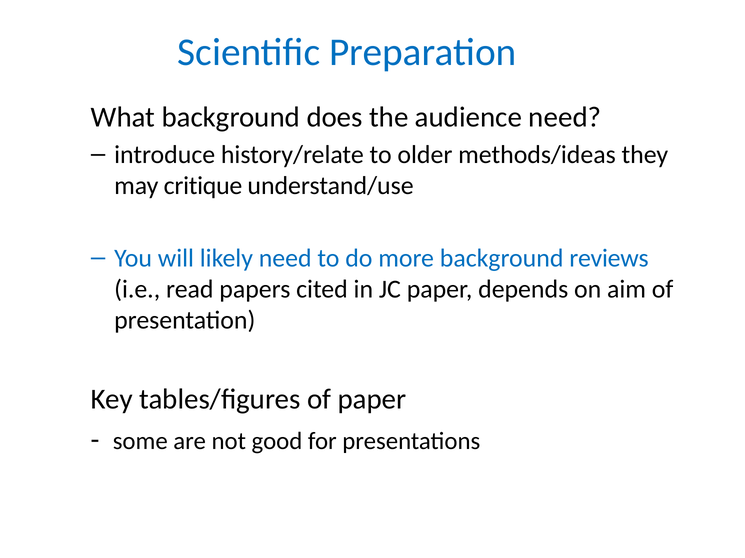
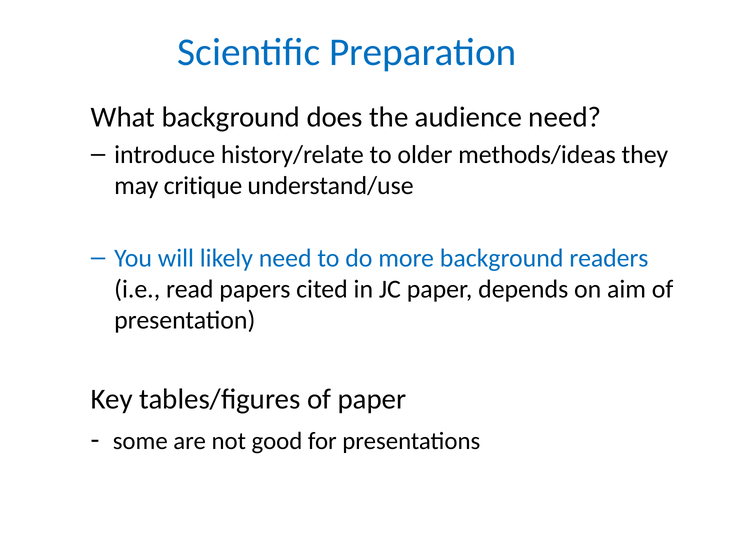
reviews: reviews -> readers (609, 258)
